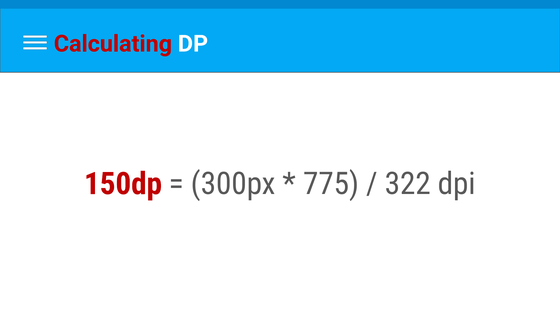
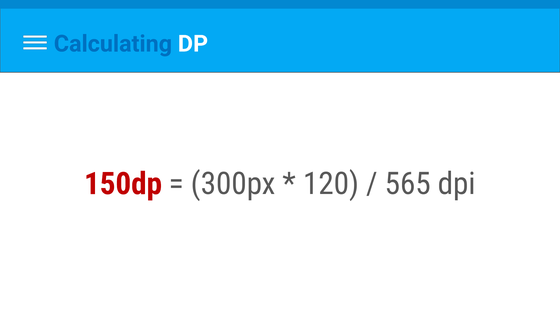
Calculating colour: red -> blue (113, 44)
775: 775 -> 120 (331, 184)
322: 322 -> 565 (408, 184)
